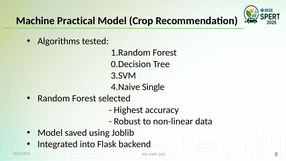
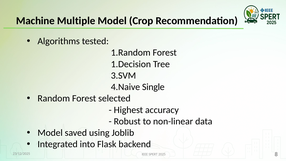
Practical: Practical -> Multiple (76, 21)
0.Decision: 0.Decision -> 1.Decision (131, 64)
